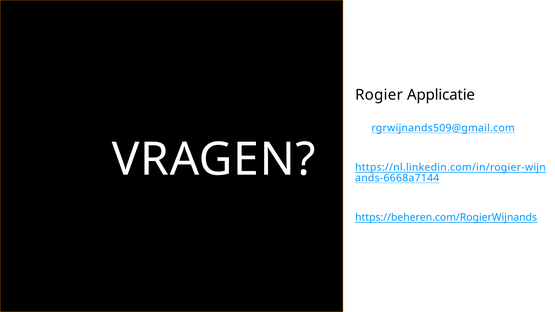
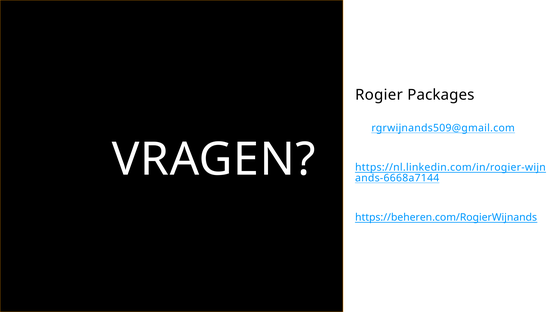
Applicatie: Applicatie -> Packages (441, 95)
